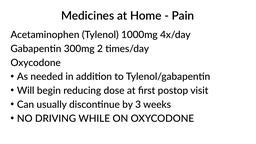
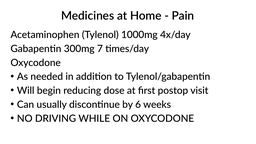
2: 2 -> 7 (100, 49)
3: 3 -> 6 (138, 105)
